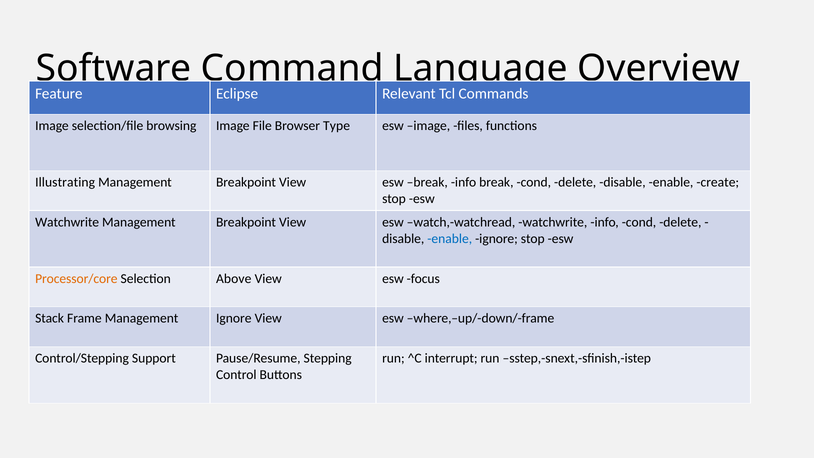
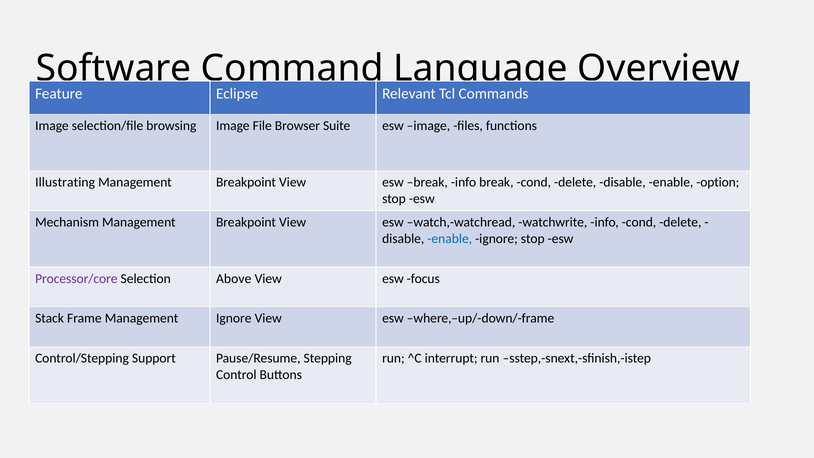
Type: Type -> Suite (337, 126)
create: create -> option (718, 182)
Watchwrite: Watchwrite -> Mechanism (67, 222)
Processor/core colour: orange -> purple (76, 279)
